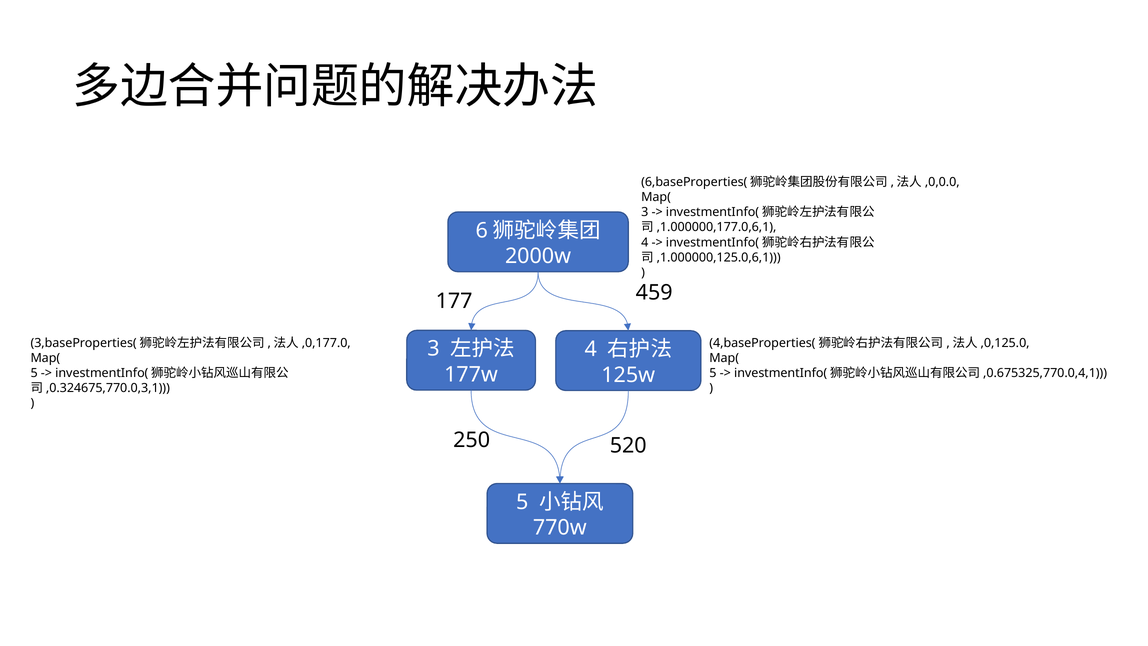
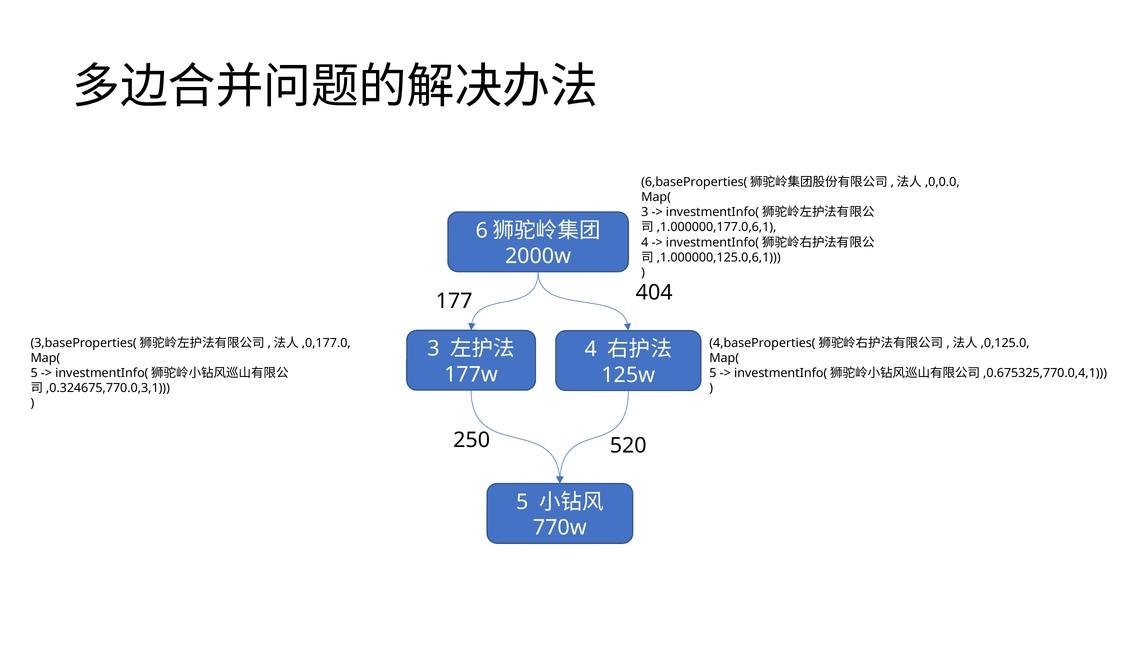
459: 459 -> 404 (654, 292)
